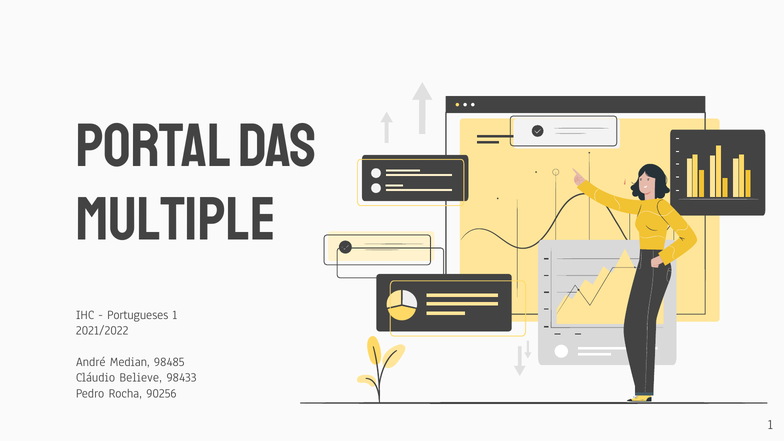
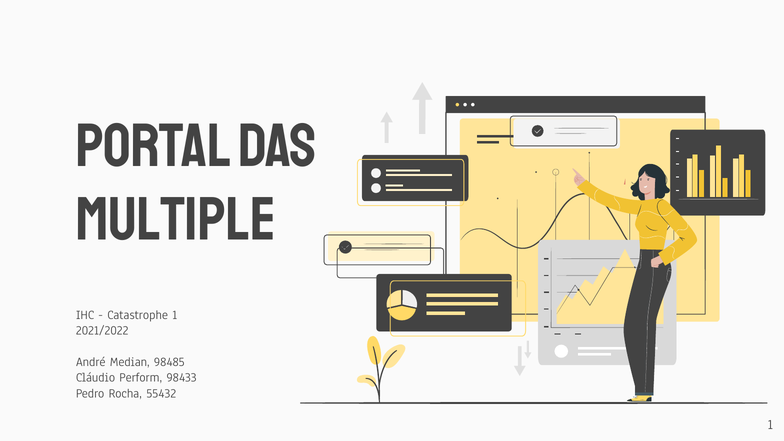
Portugueses: Portugueses -> Catastrophe (138, 315)
Believe: Believe -> Perform (141, 378)
90256: 90256 -> 55432 (161, 393)
